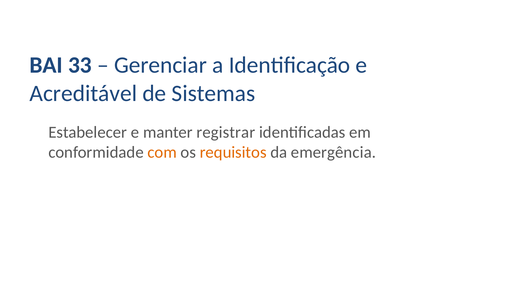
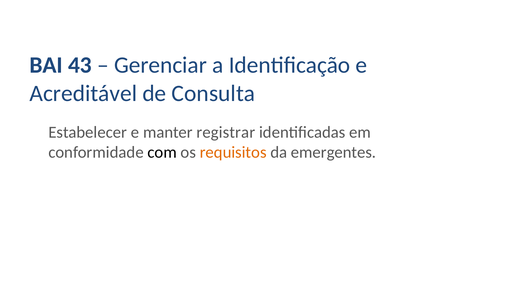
33: 33 -> 43 (80, 65)
Sistemas: Sistemas -> Consulta (213, 93)
com colour: orange -> black (162, 152)
emergência: emergência -> emergentes (334, 152)
